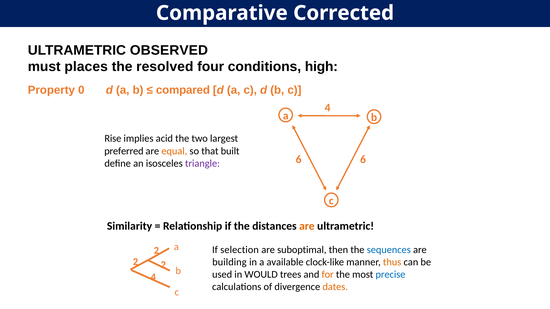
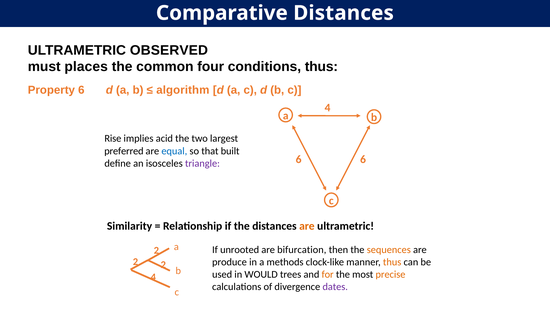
Comparative Corrected: Corrected -> Distances (344, 13)
resolved: resolved -> common (165, 67)
conditions high: high -> thus (321, 67)
Property 0: 0 -> 6 (81, 90)
compared: compared -> algorithm (183, 90)
equal colour: orange -> blue (174, 151)
selection: selection -> unrooted (240, 250)
suboptimal: suboptimal -> bifurcation (302, 250)
sequences colour: blue -> orange (389, 250)
building: building -> produce (229, 262)
available: available -> methods (285, 262)
precise colour: blue -> orange (391, 275)
dates colour: orange -> purple (335, 287)
